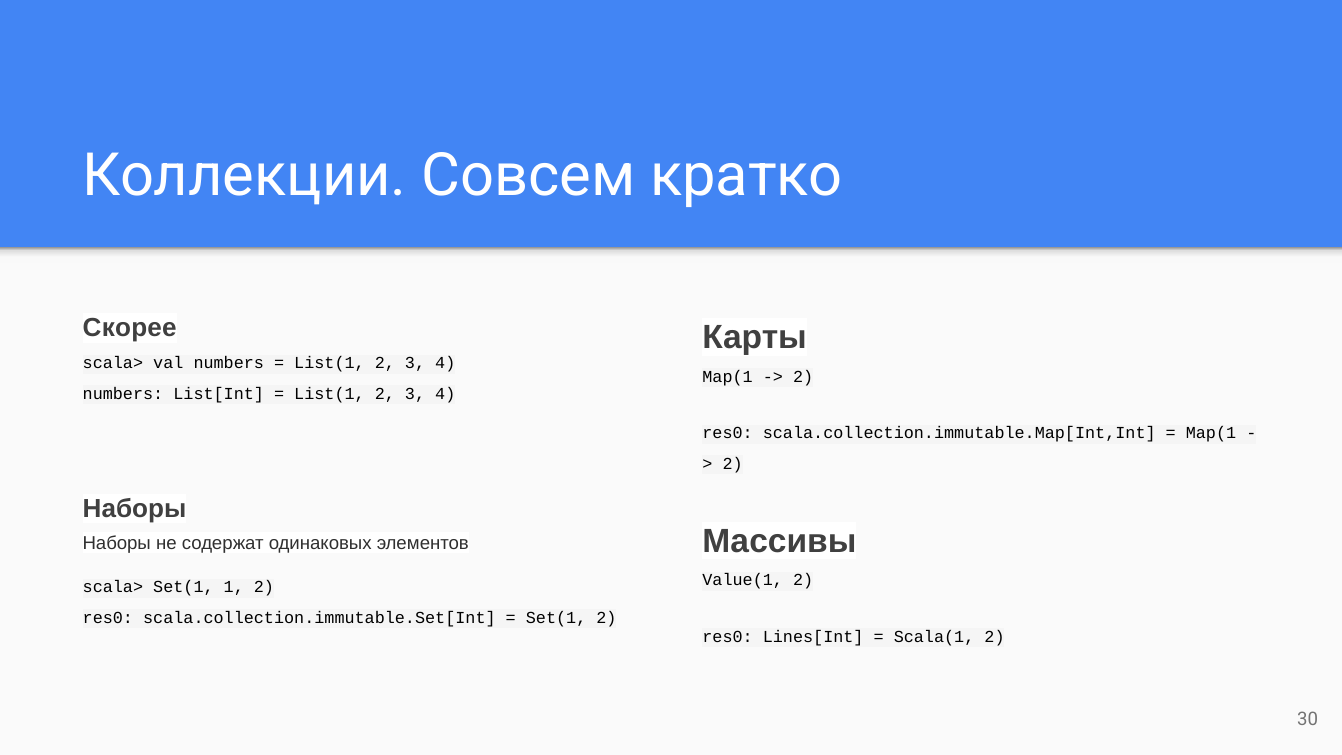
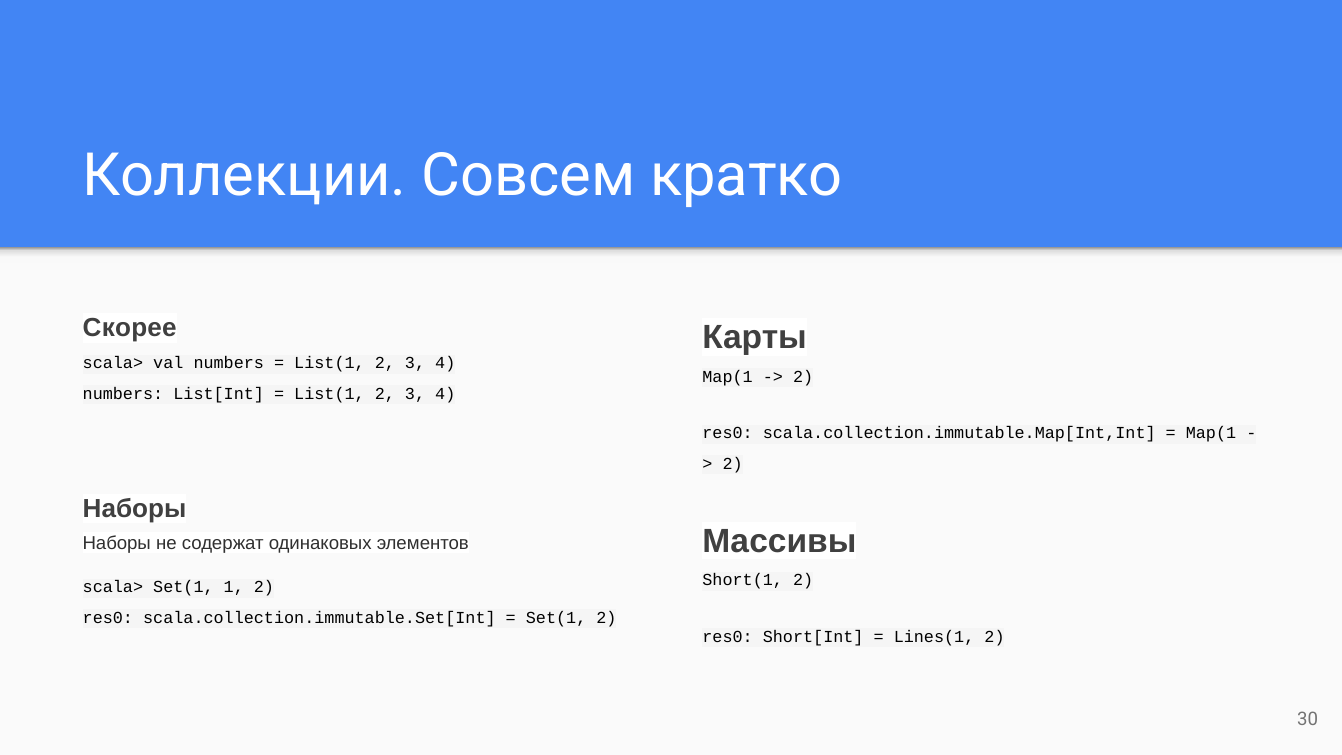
Value(1: Value(1 -> Short(1 (743, 580)
Lines[Int: Lines[Int -> Short[Int (813, 637)
Scala(1: Scala(1 -> Lines(1 (934, 637)
